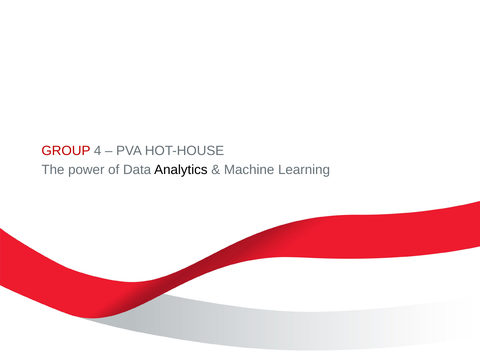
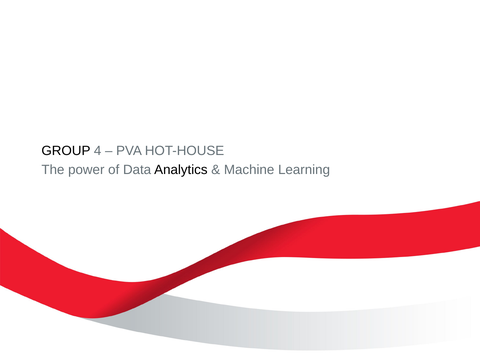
GROUP colour: red -> black (66, 151)
